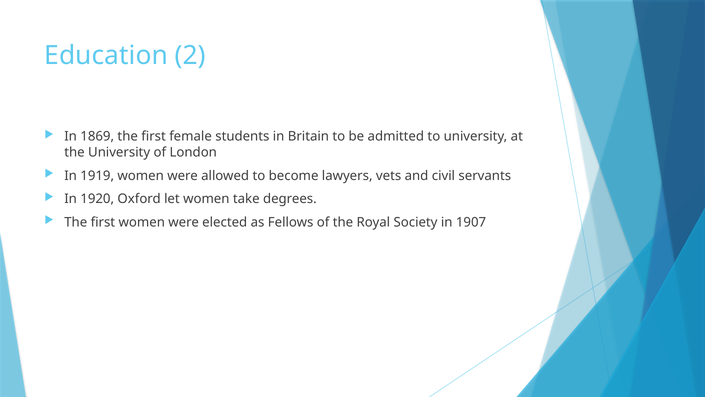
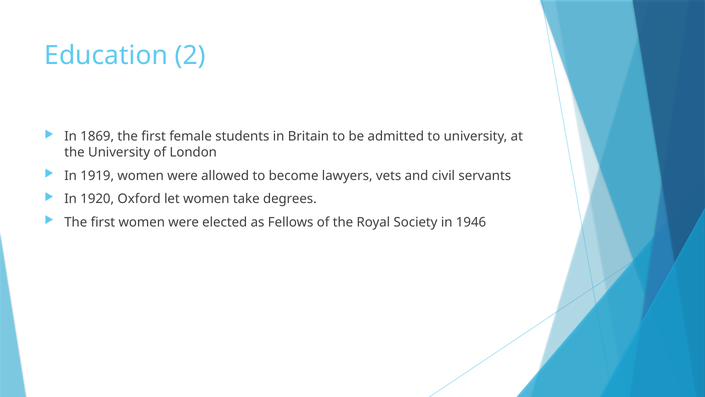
1907: 1907 -> 1946 (471, 222)
